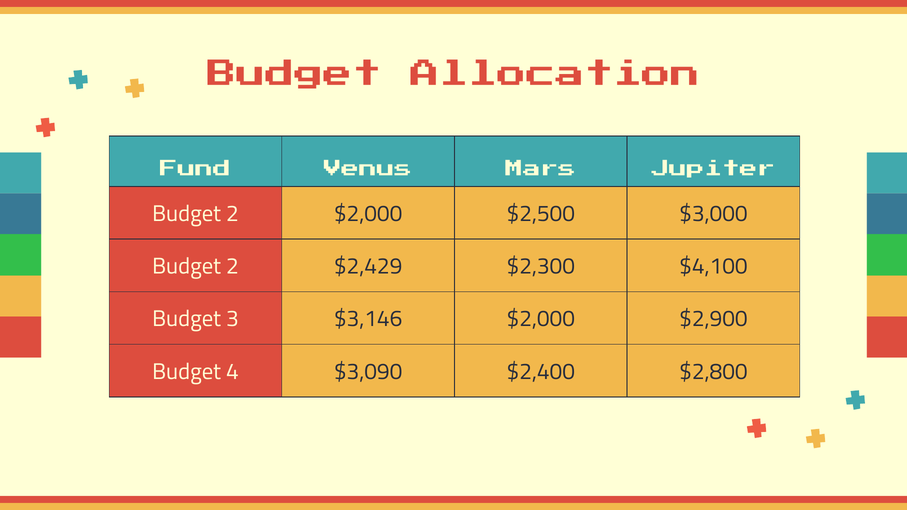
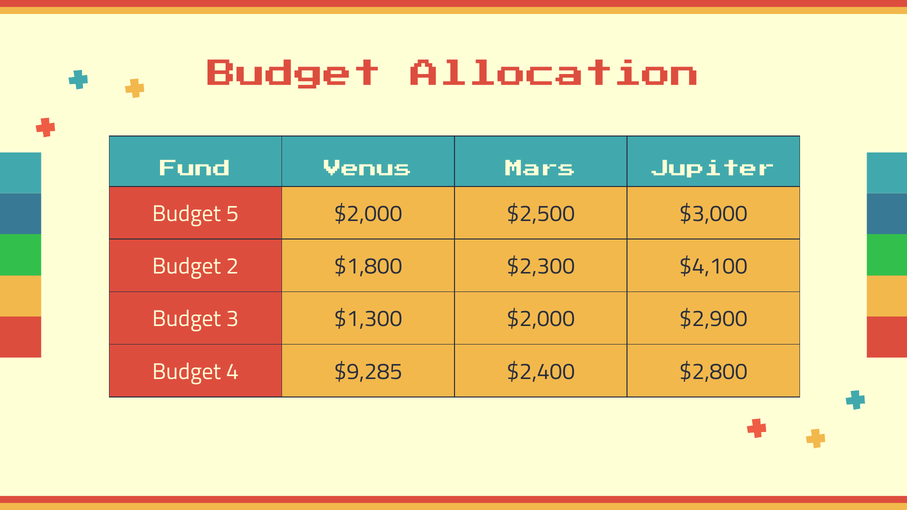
2: 2 -> 5 (232, 214)
$2,429: $2,429 -> $1,800 (368, 266)
$3,146: $3,146 -> $1,300 (368, 319)
$3,090: $3,090 -> $9,285 (368, 372)
